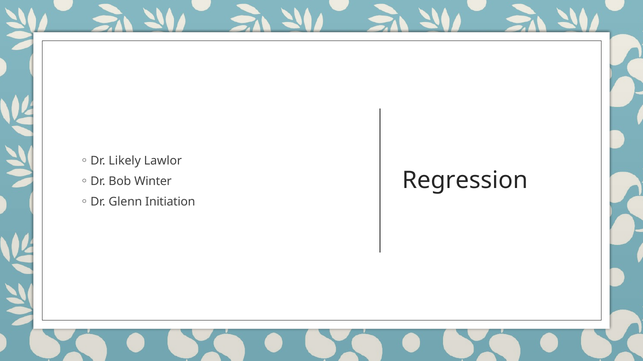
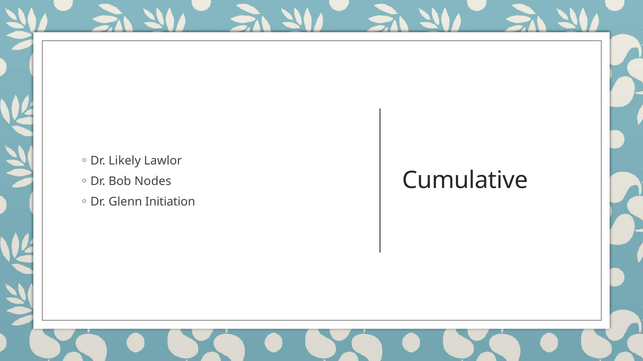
Regression: Regression -> Cumulative (465, 181)
Winter: Winter -> Nodes (153, 182)
